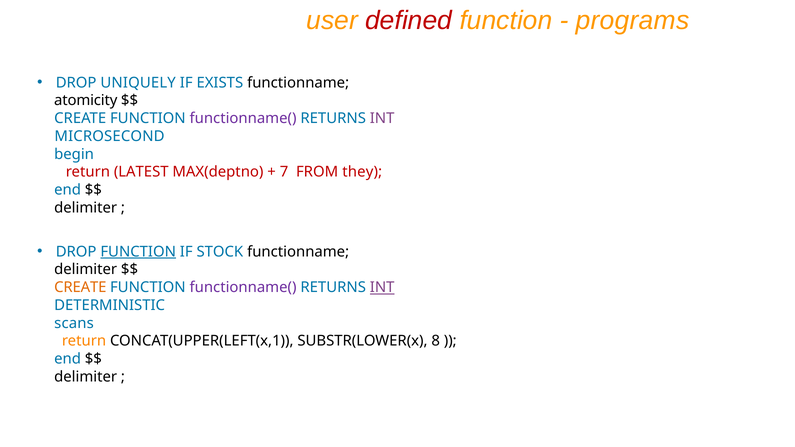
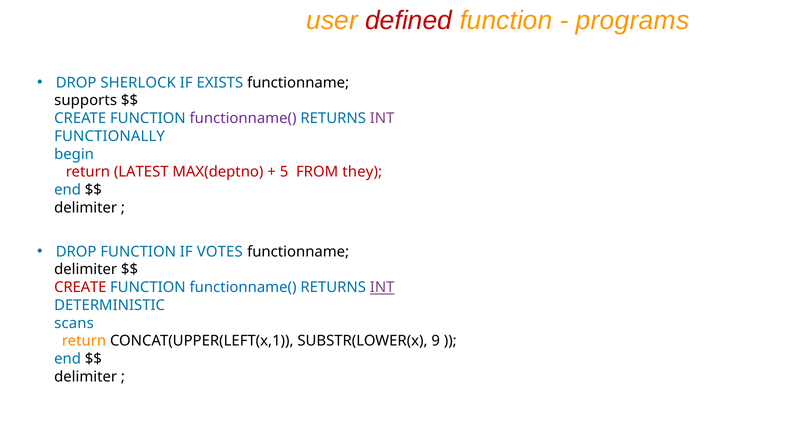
UNIQUELY: UNIQUELY -> SHERLOCK (138, 83)
atomicity: atomicity -> supports (86, 101)
MICROSECOND: MICROSECOND -> FUNCTIONALLY (110, 136)
7: 7 -> 5 (284, 172)
FUNCTION underline: present -> none (138, 252)
STOCK: STOCK -> VOTES (220, 252)
CREATE colour: orange -> red (80, 288)
functionname( colour: purple -> blue (243, 288)
8: 8 -> 9 (436, 341)
